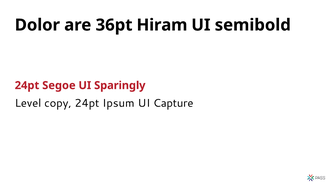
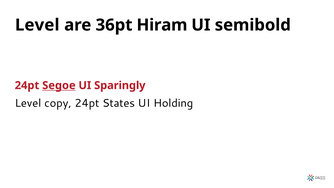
Dolor: Dolor -> Level (37, 25)
Segoe underline: none -> present (59, 85)
Ipsum: Ipsum -> States (119, 103)
Capture: Capture -> Holding (173, 103)
